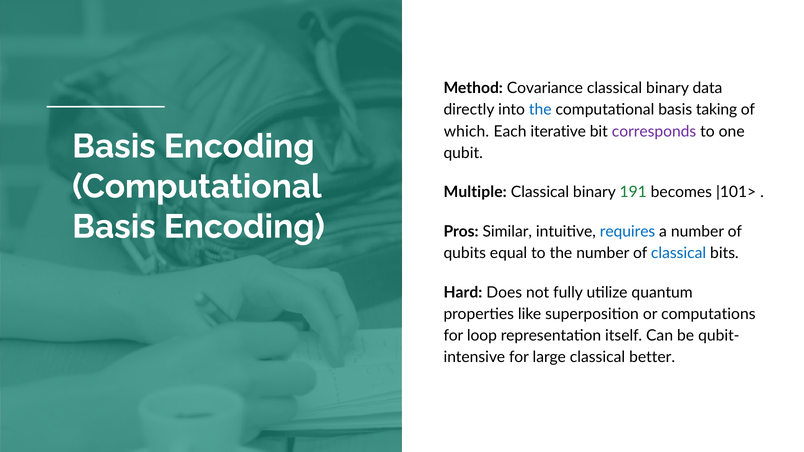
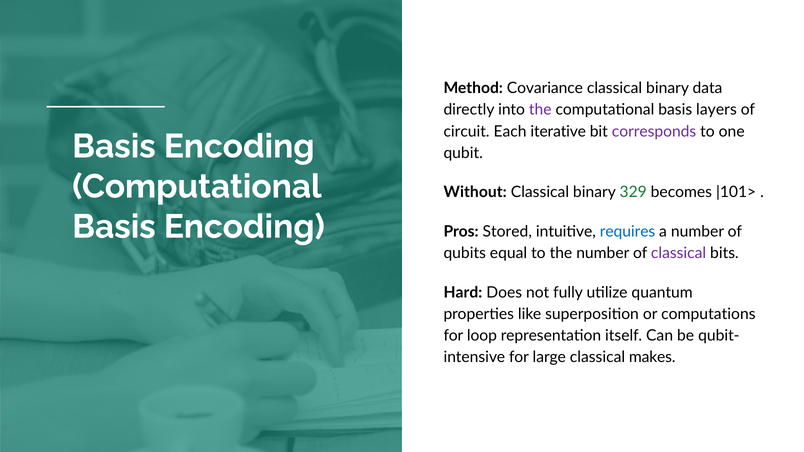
the colour: blue -> purple (540, 110)
taking: taking -> layers (716, 110)
which: which -> circuit (467, 131)
Multiple: Multiple -> Without (475, 192)
191: 191 -> 329 (633, 192)
Similar: Similar -> Stored (507, 232)
classical colour: blue -> purple (679, 253)
better: better -> makes (652, 357)
